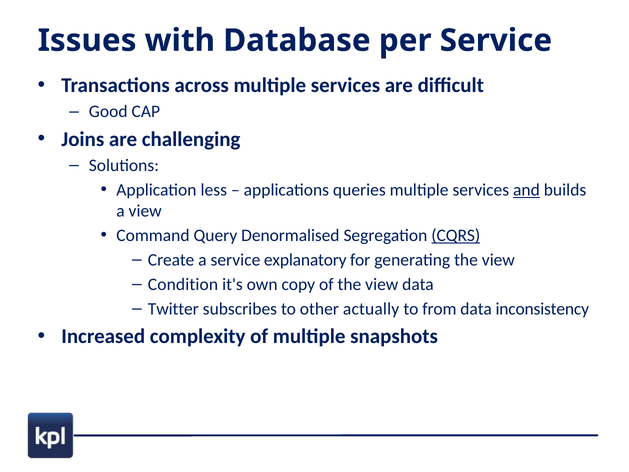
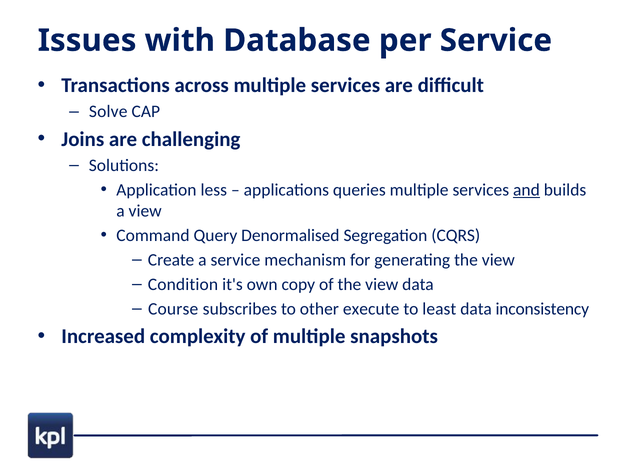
Good: Good -> Solve (108, 112)
CQRS underline: present -> none (456, 235)
explanatory: explanatory -> mechanism (305, 260)
Twitter: Twitter -> Course (173, 309)
actually: actually -> execute (371, 309)
from: from -> least (439, 309)
